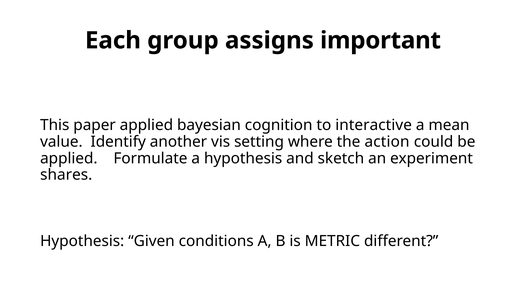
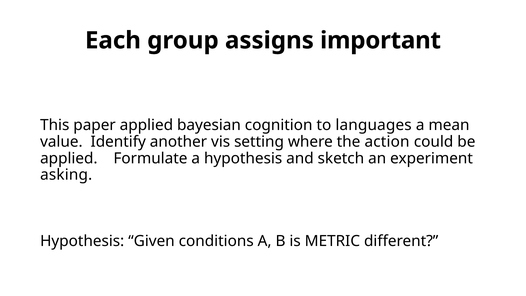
interactive: interactive -> languages (374, 125)
shares: shares -> asking (66, 175)
